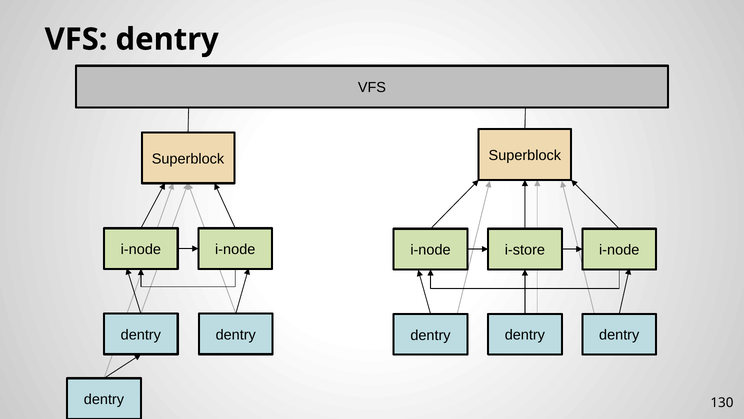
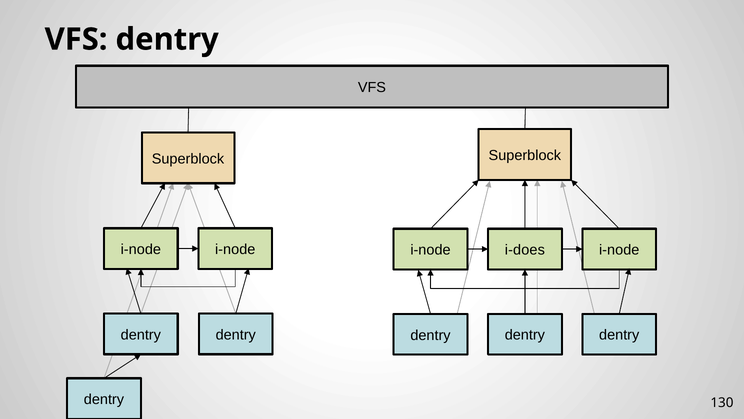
i-store: i-store -> i-does (525, 250)
